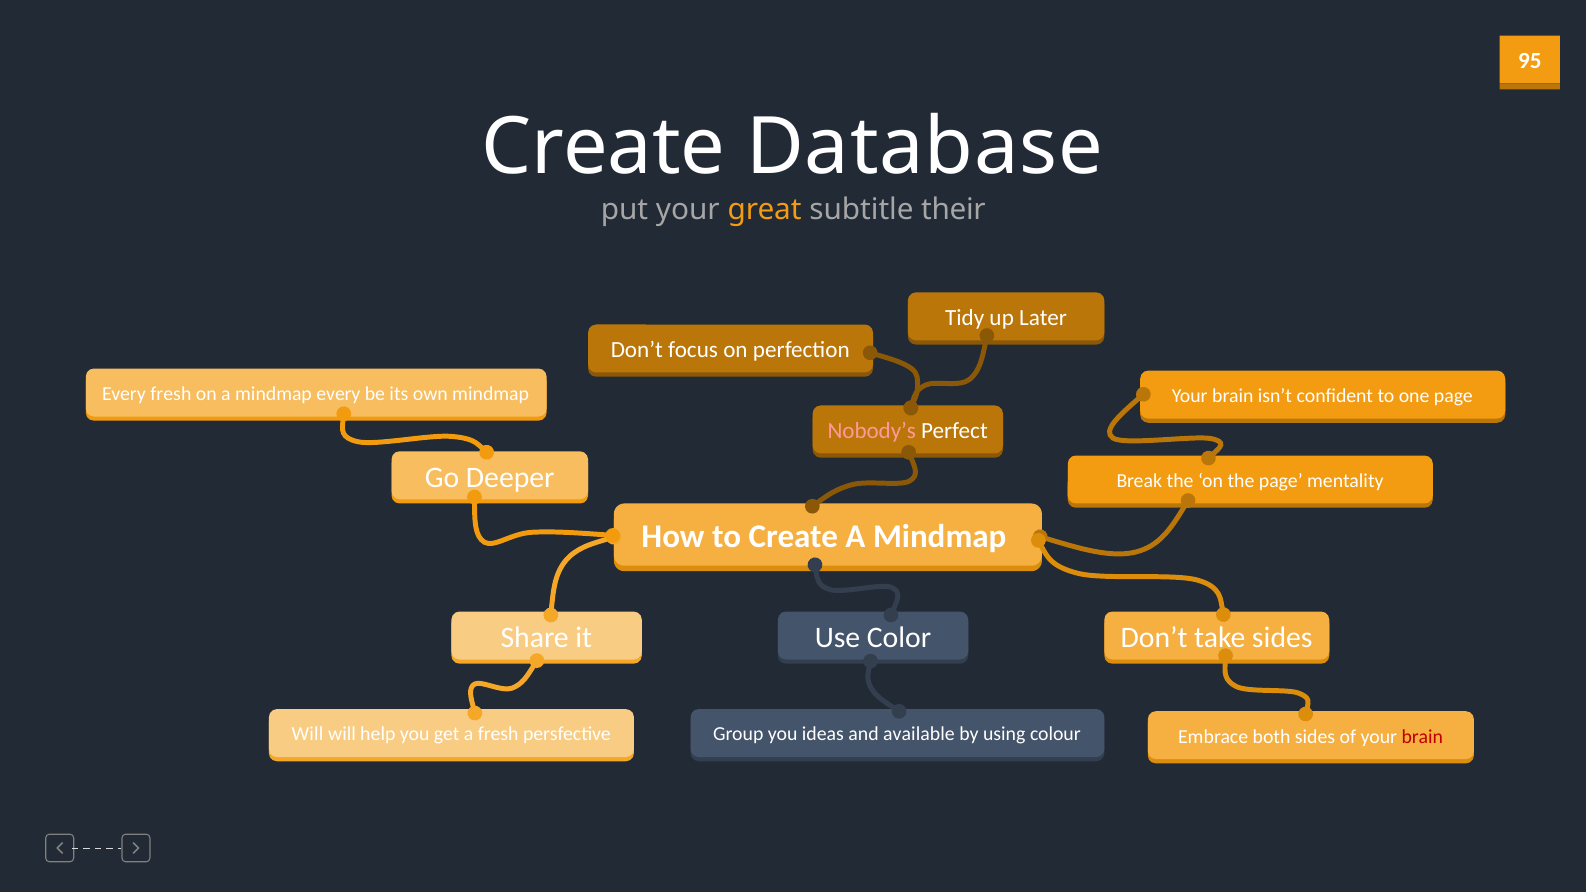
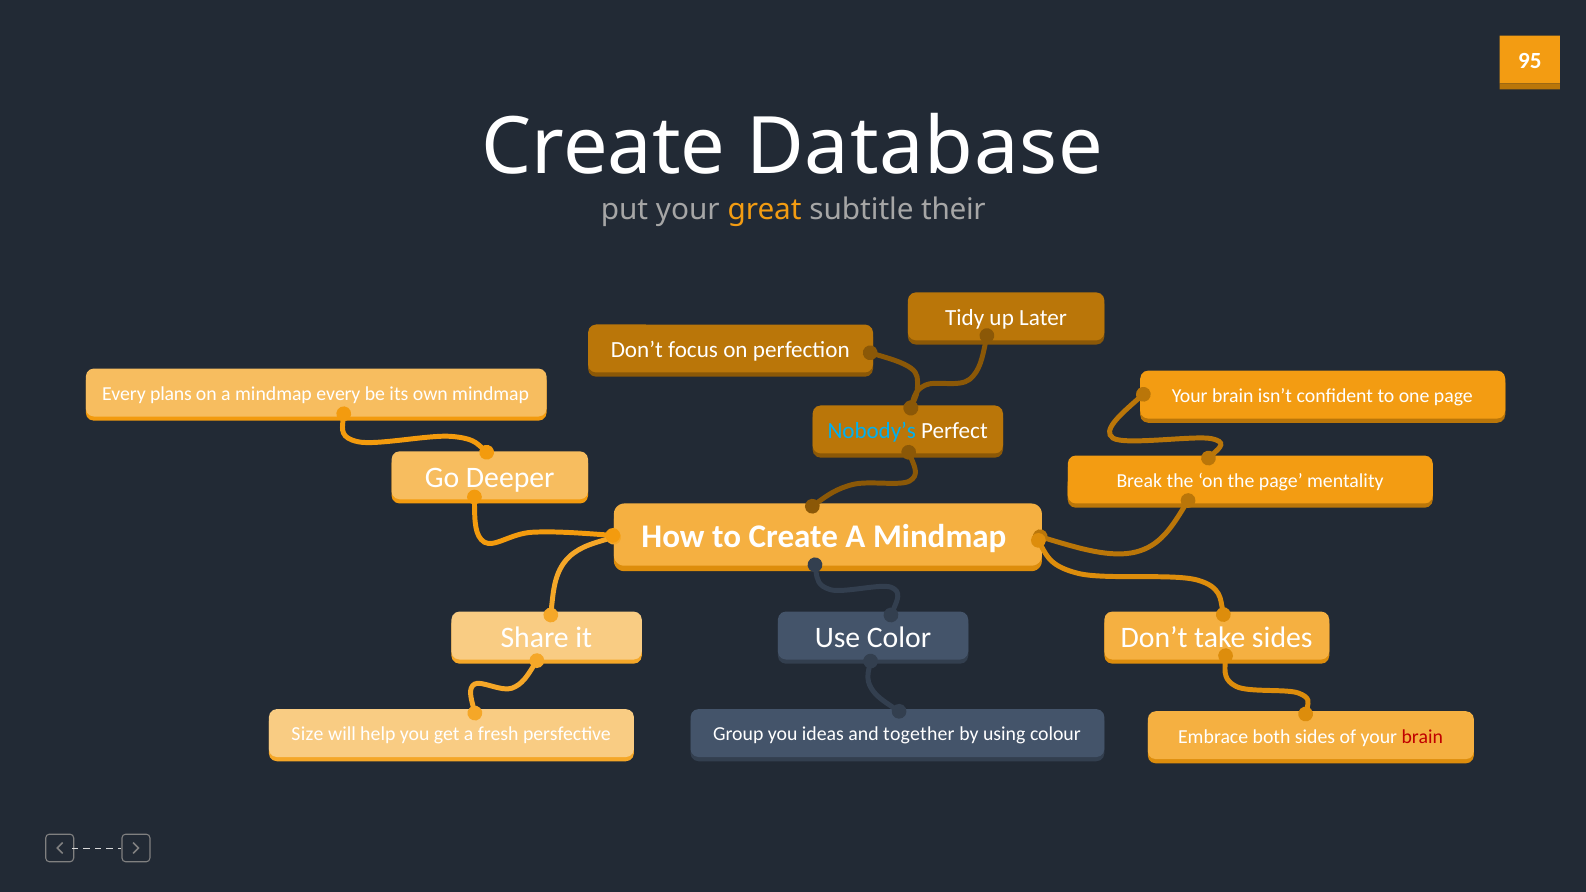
Every fresh: fresh -> plans (171, 394)
Nobody’s colour: pink -> light blue (872, 431)
Will: Will -> Size (307, 735)
available: available -> together (919, 735)
